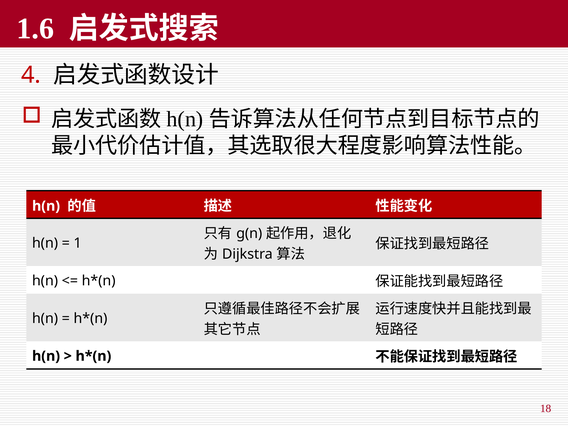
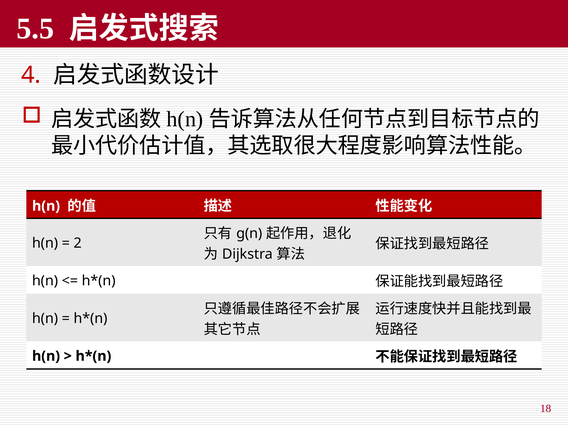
1.6: 1.6 -> 5.5 (35, 29)
1: 1 -> 2 (78, 243)
